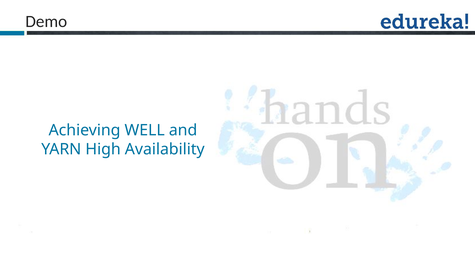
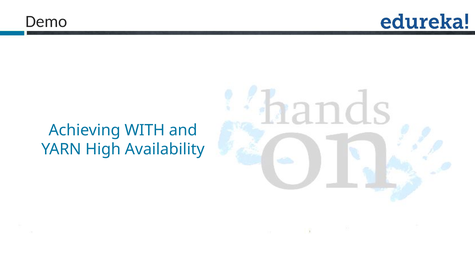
WELL: WELL -> WITH (145, 130)
